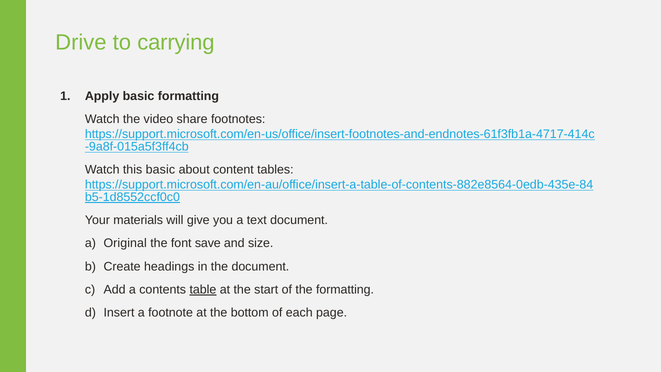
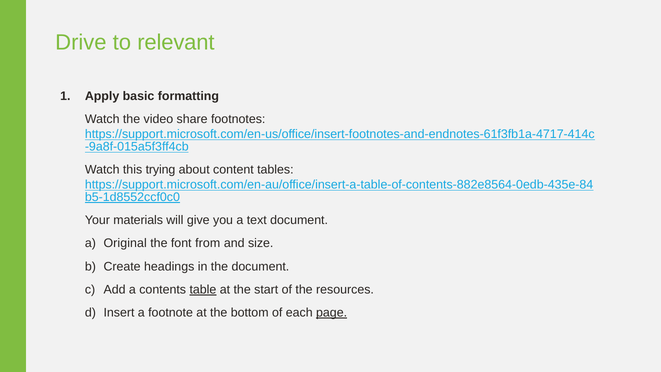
carrying: carrying -> relevant (176, 43)
this basic: basic -> trying (161, 170)
save: save -> from (208, 243)
the formatting: formatting -> resources (345, 289)
page underline: none -> present (332, 313)
